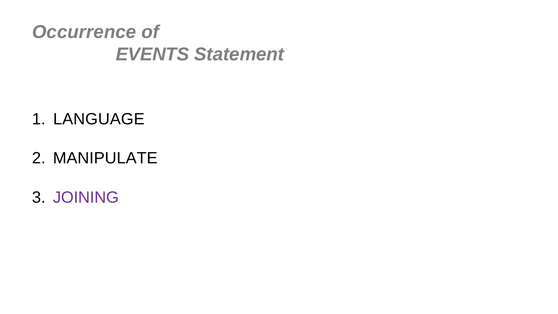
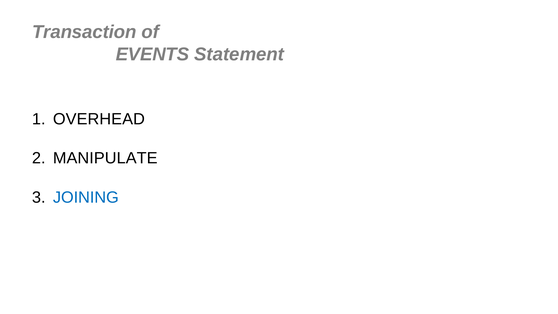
Occurrence: Occurrence -> Transaction (84, 32)
LANGUAGE: LANGUAGE -> OVERHEAD (99, 119)
JOINING colour: purple -> blue (86, 197)
